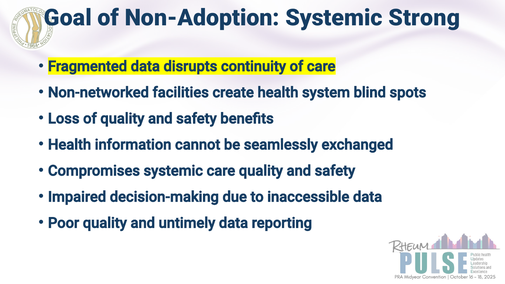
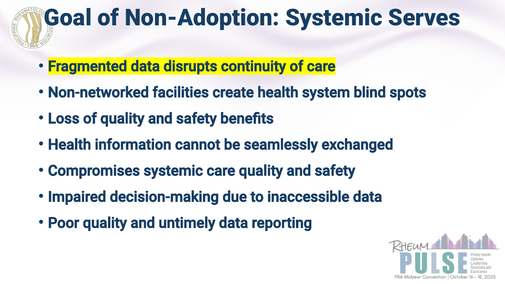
Strong: Strong -> Serves (424, 18)
